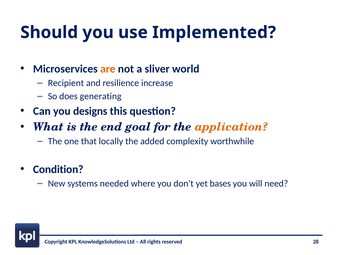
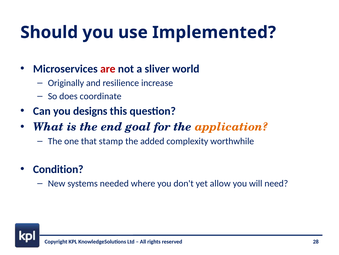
are colour: orange -> red (108, 69)
Recipient: Recipient -> Originally (66, 83)
generating: generating -> coordinate (101, 96)
locally: locally -> stamp (111, 141)
bases: bases -> allow (220, 183)
